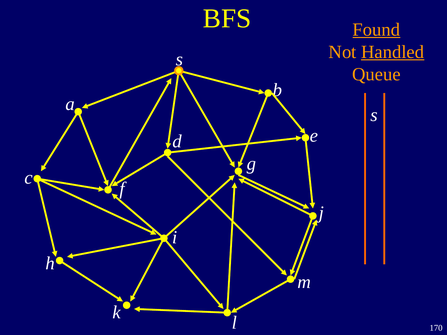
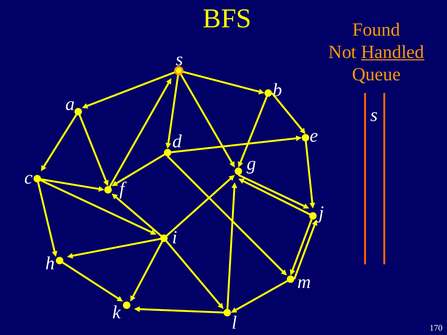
Found underline: present -> none (376, 30)
